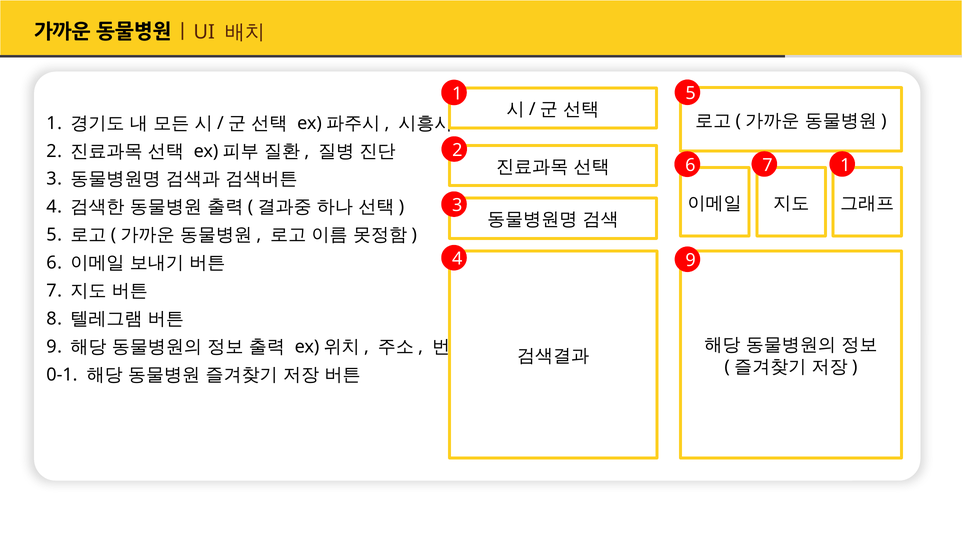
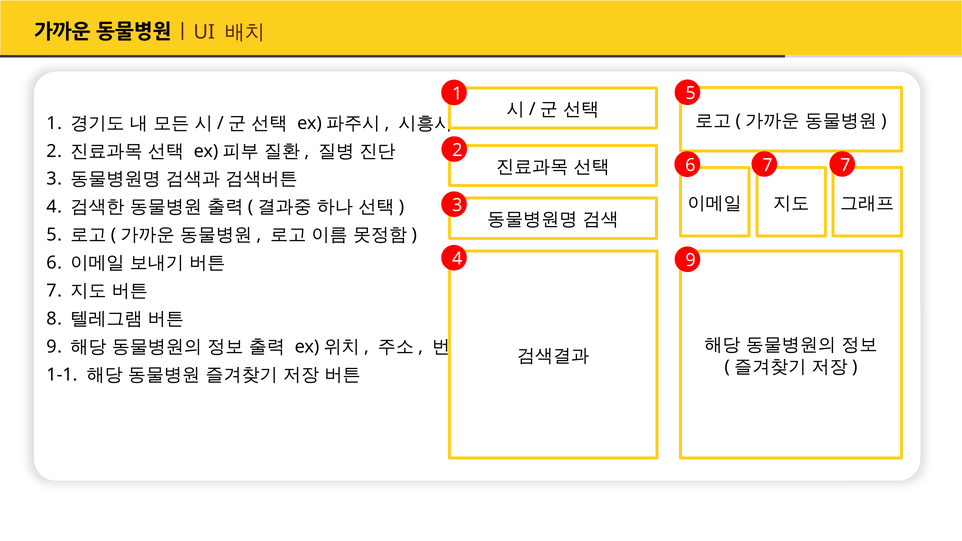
6 1: 1 -> 7 (845, 165)
0-1: 0-1 -> 1-1 (62, 375)
